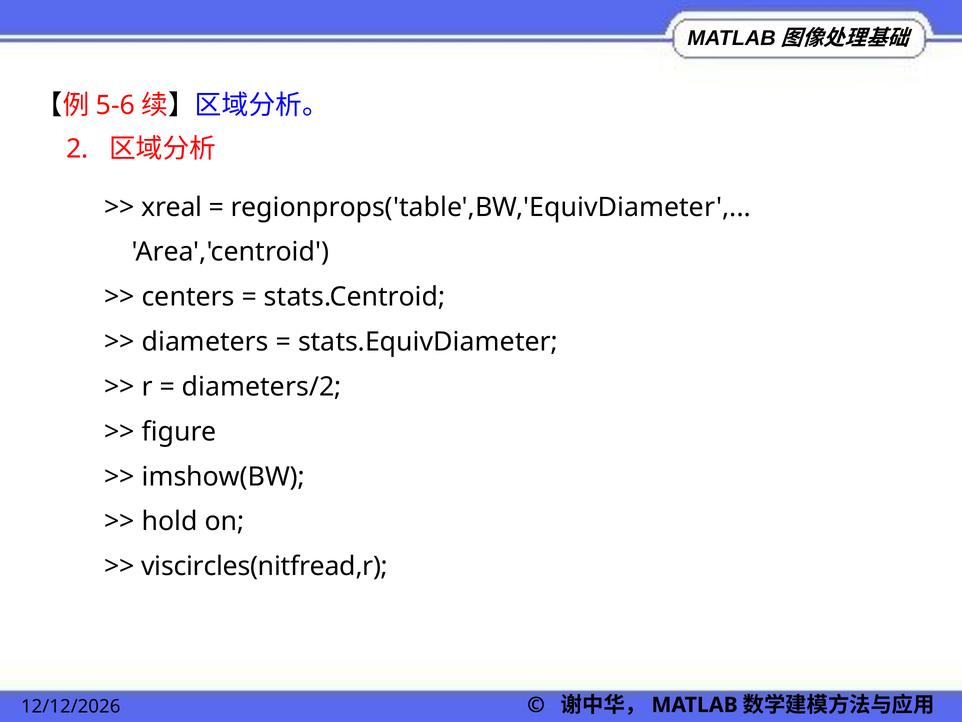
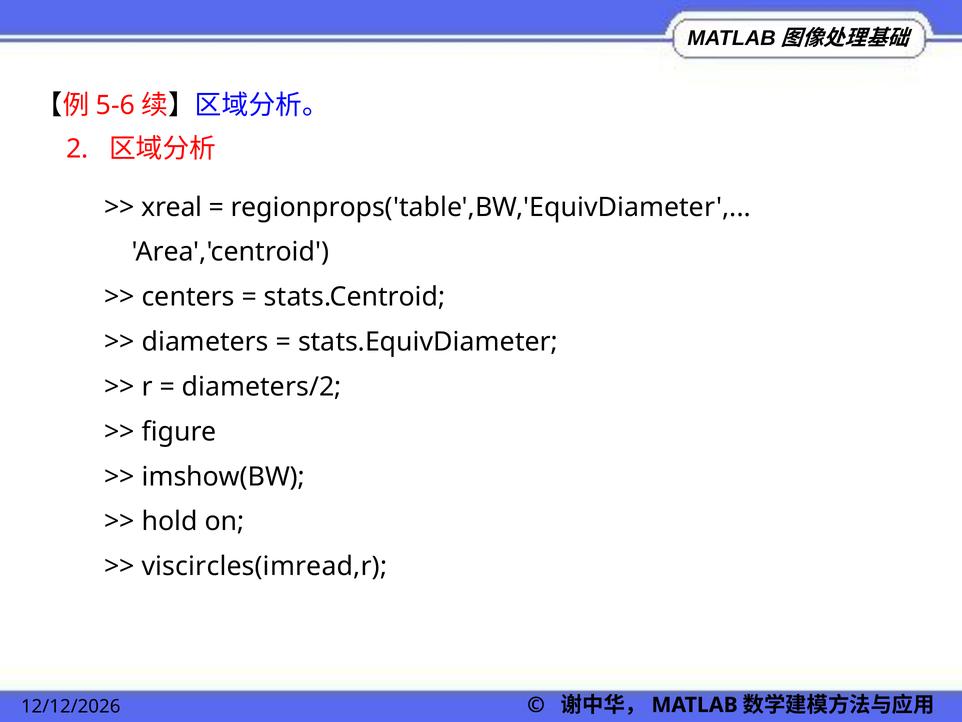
viscircles(nitfread,r: viscircles(nitfread,r -> viscircles(imread,r (264, 566)
